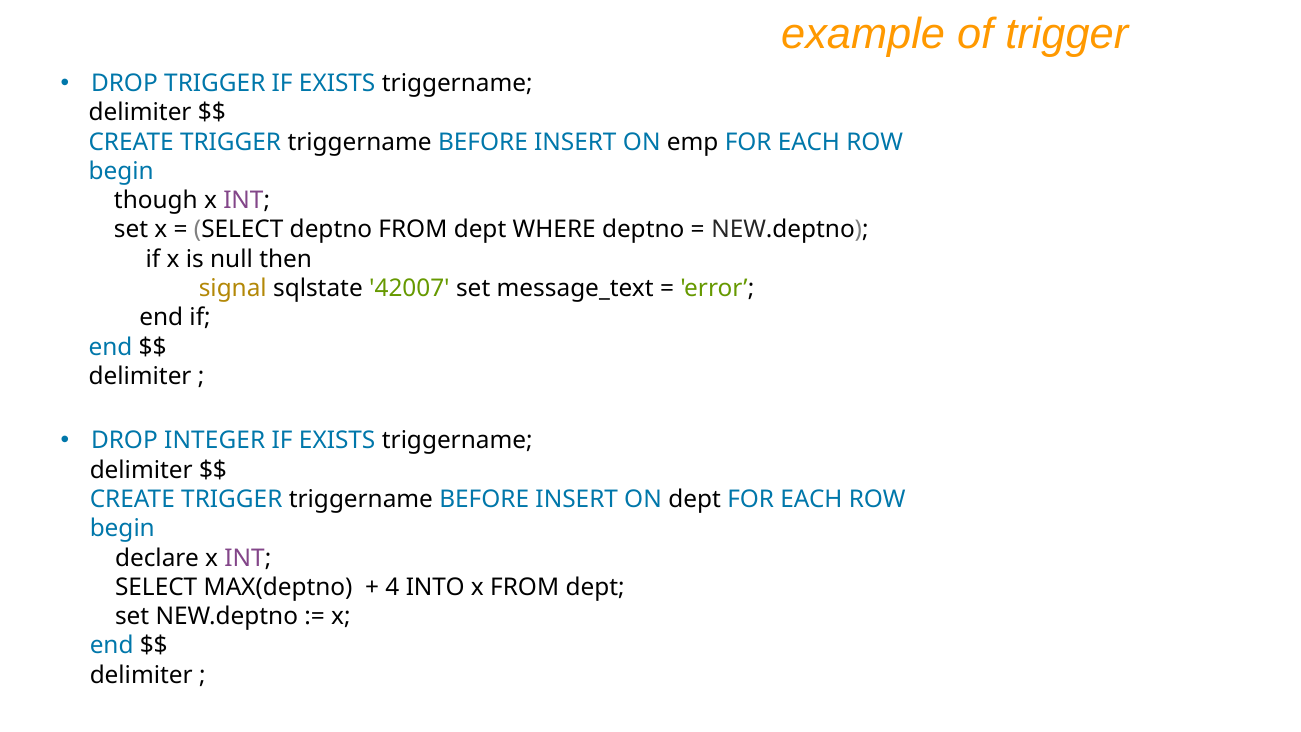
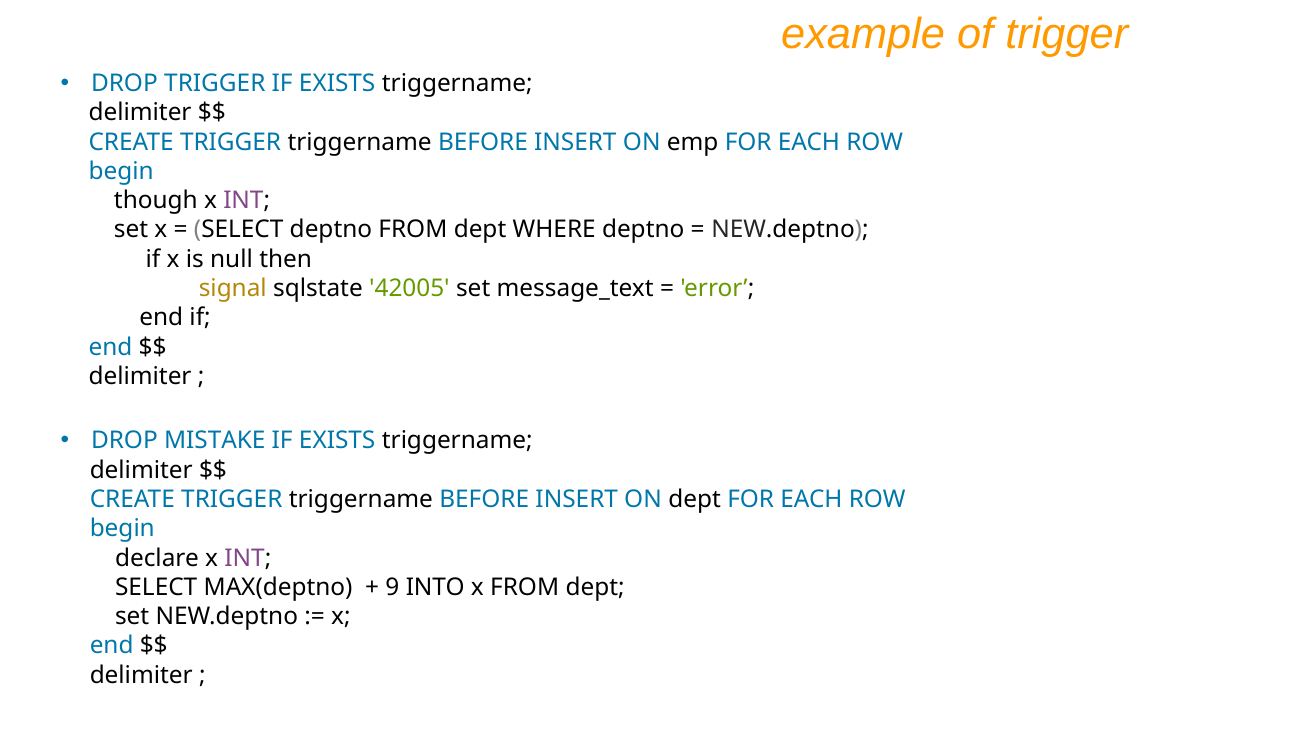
42007: 42007 -> 42005 (409, 288)
INTEGER: INTEGER -> MISTAKE (215, 441)
4: 4 -> 9 (392, 587)
